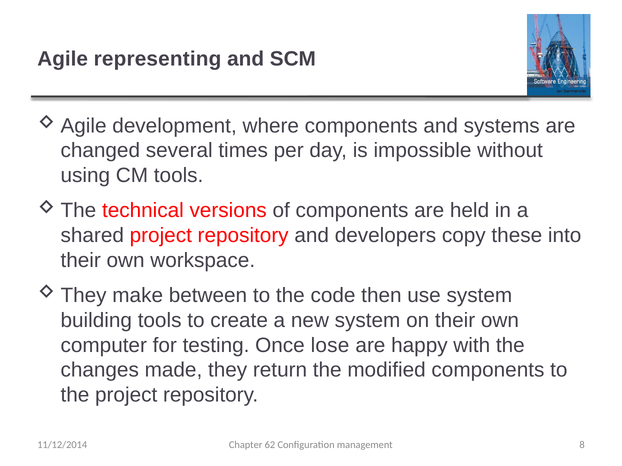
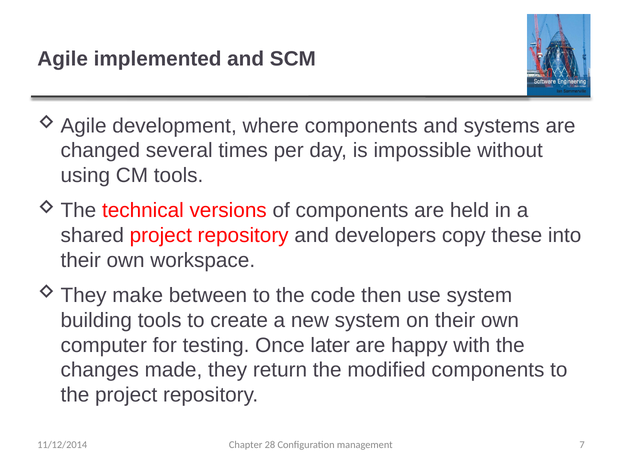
representing: representing -> implemented (158, 59)
lose: lose -> later (330, 346)
62: 62 -> 28 (270, 445)
8: 8 -> 7 (582, 445)
